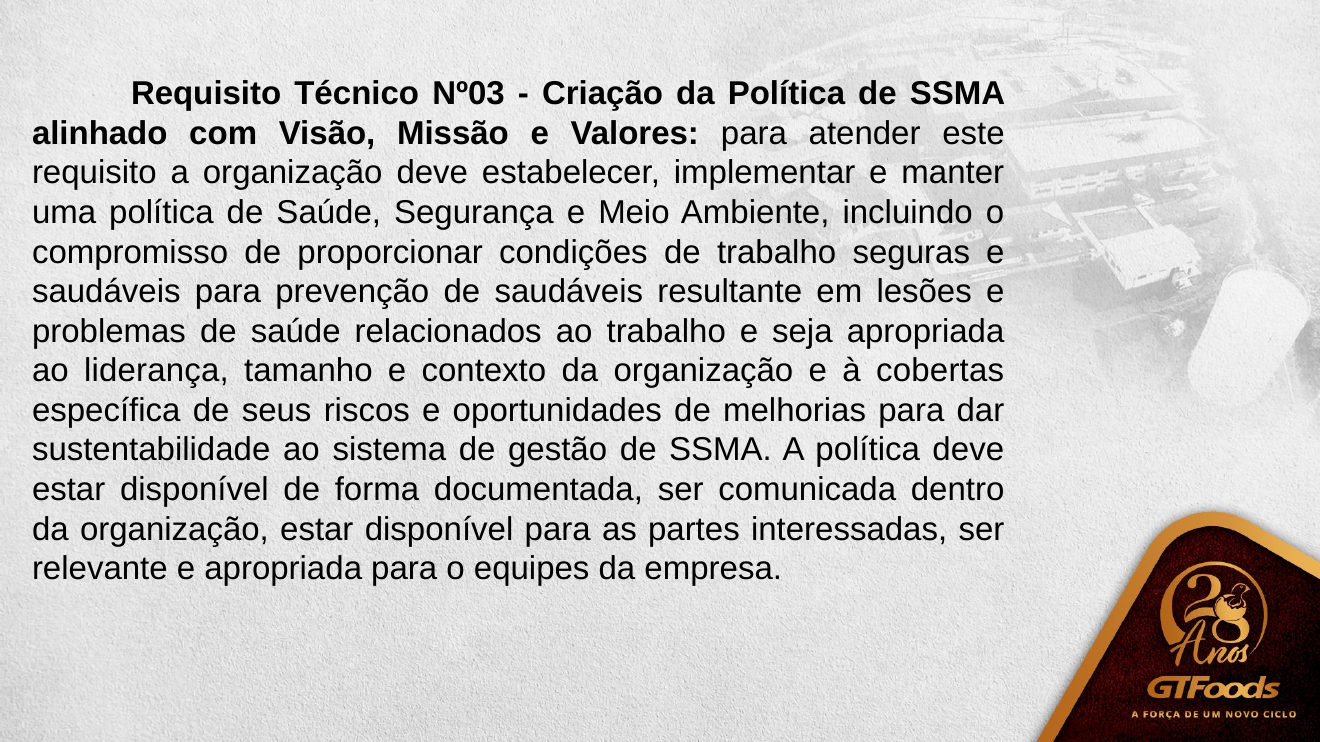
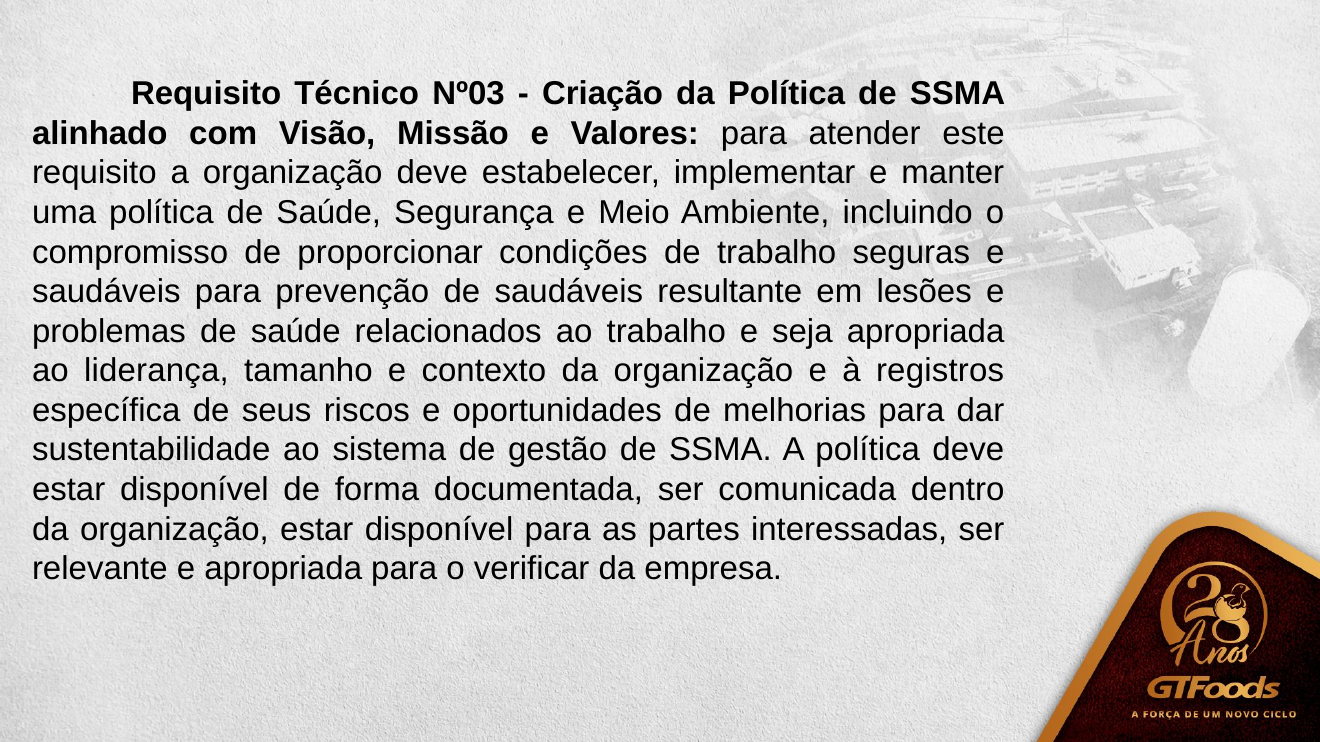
cobertas: cobertas -> registros (940, 371)
equipes: equipes -> verificar (532, 569)
